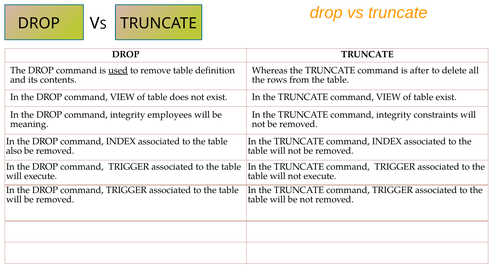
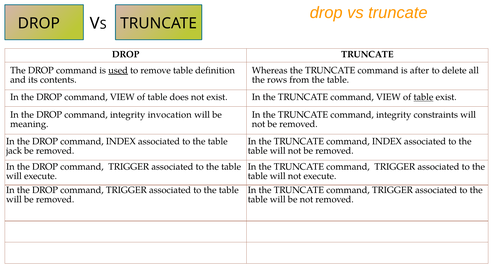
table underline: none -> present (423, 97)
employees: employees -> invocation (170, 114)
also: also -> jack (14, 150)
